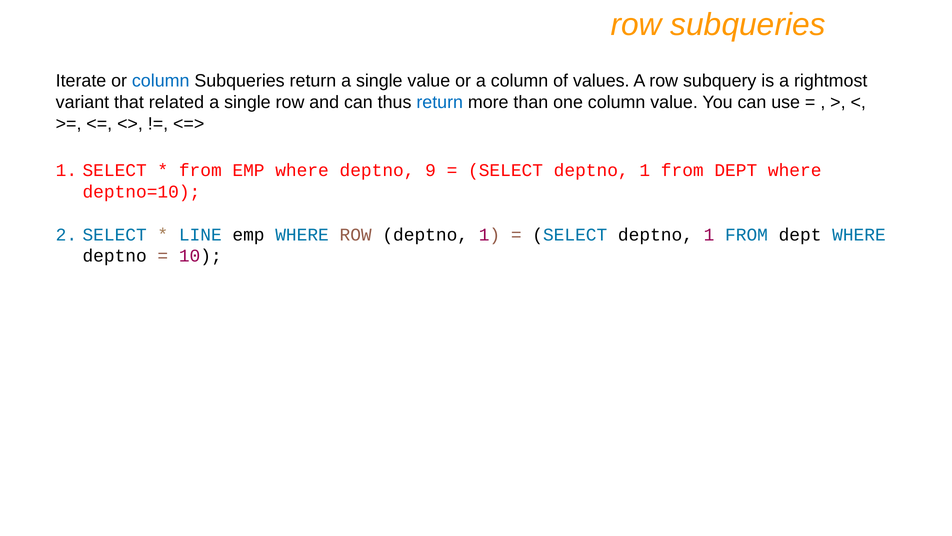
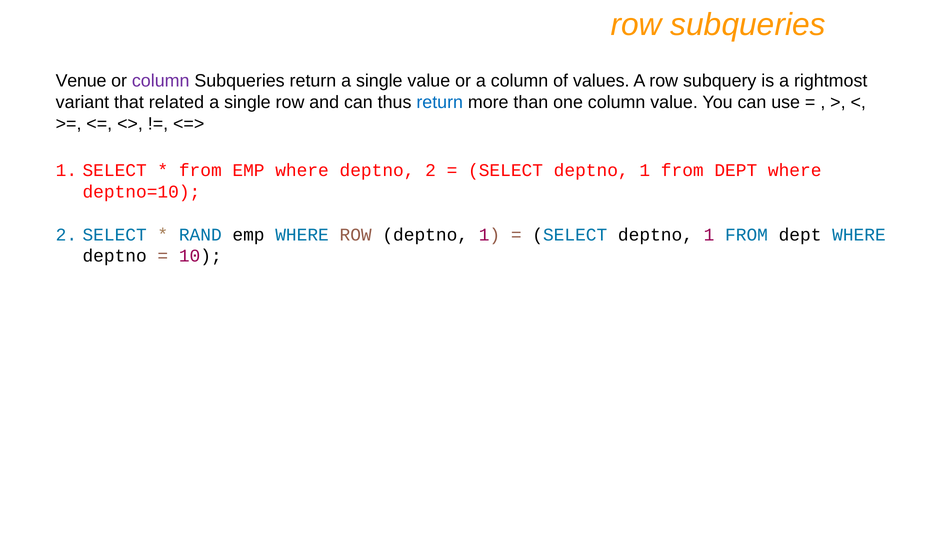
Iterate: Iterate -> Venue (81, 81)
column colour: blue -> purple (161, 81)
deptno 9: 9 -> 2 (431, 170)
LINE: LINE -> RAND (200, 234)
